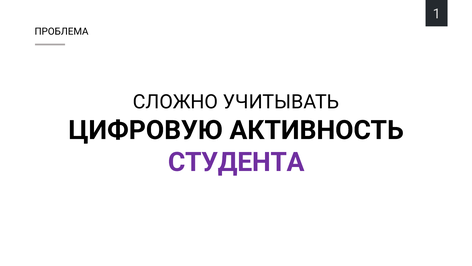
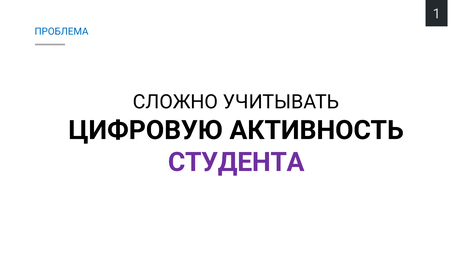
ПРОБЛЕМА colour: black -> blue (62, 32)
